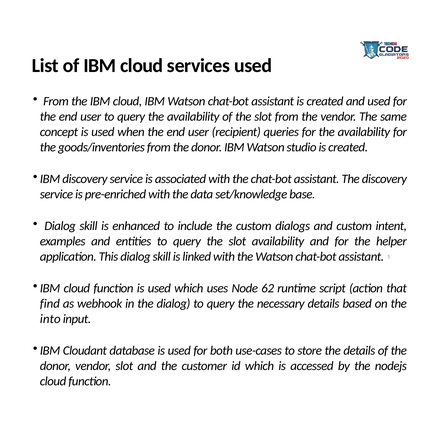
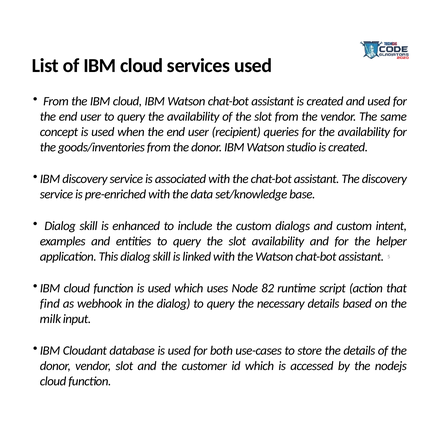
62: 62 -> 82 (268, 288)
into: into -> milk (50, 319)
